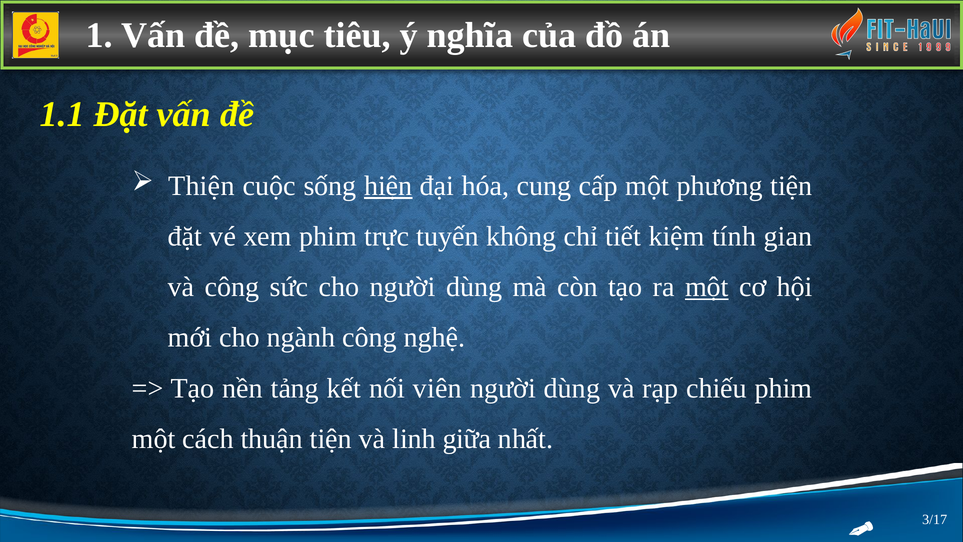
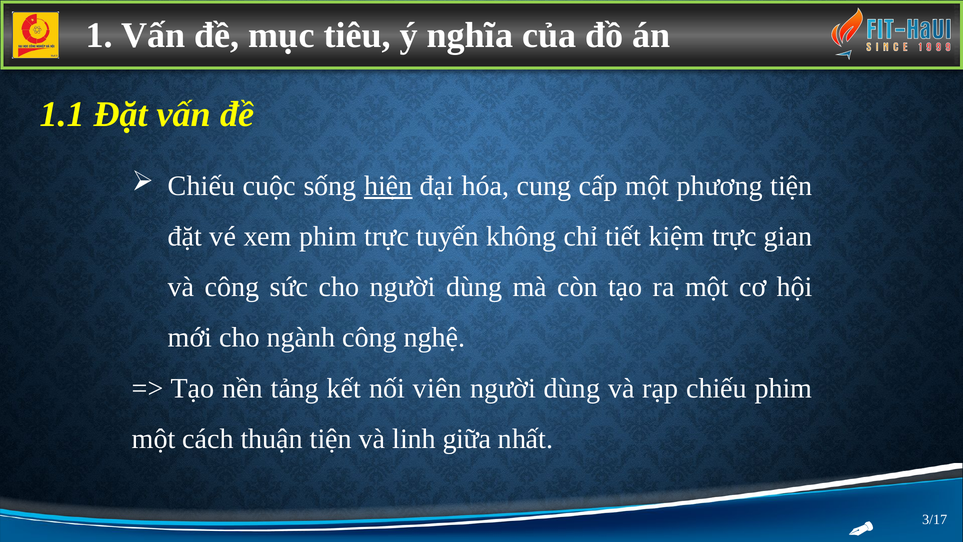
Thiện: Thiện -> Chiếu (202, 186)
kiệm tính: tính -> trực (734, 236)
một underline: present -> none (707, 287)
